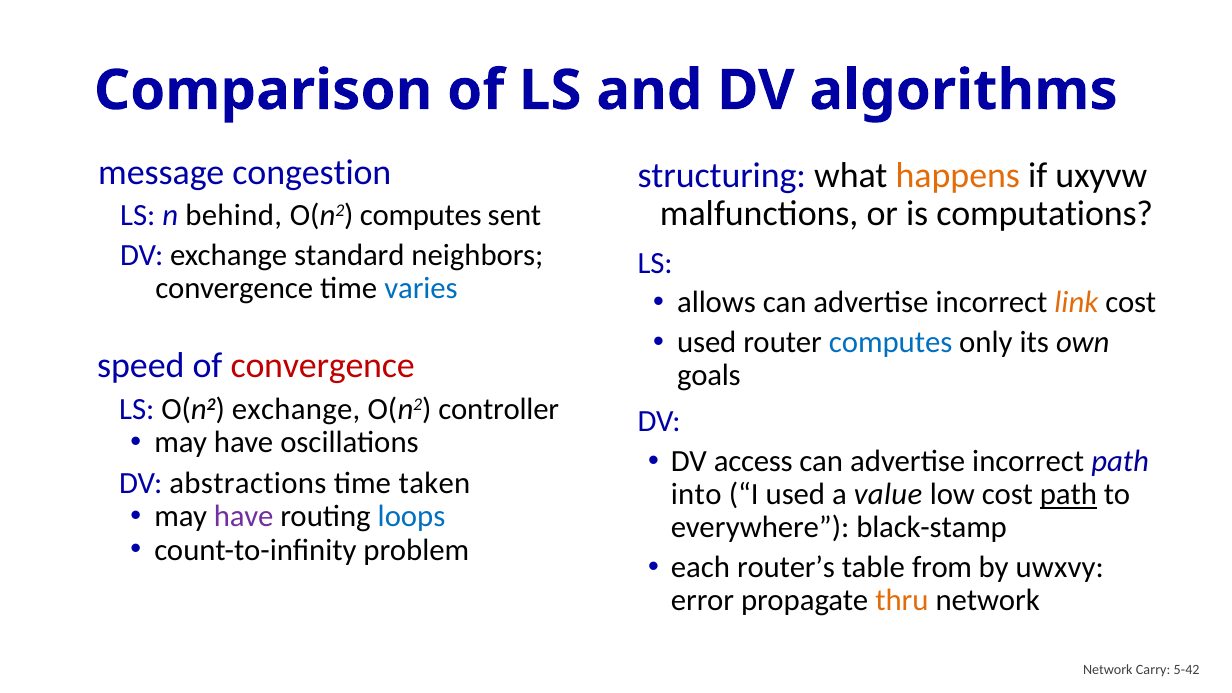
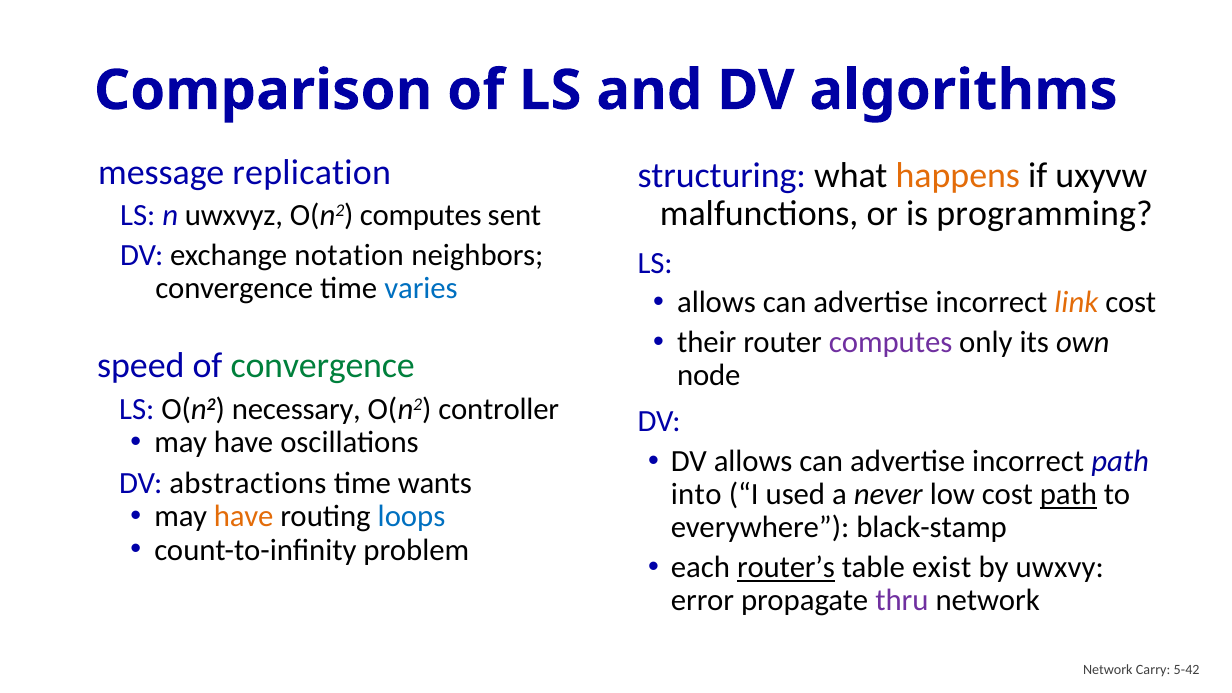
congestion: congestion -> replication (312, 173)
computations: computations -> programming (1045, 214)
behind: behind -> uwxvyz (234, 216)
standard: standard -> notation (349, 255)
used: used -> their (707, 342)
computes colour: blue -> purple (891, 342)
convergence colour: red -> green (323, 365)
goals: goals -> node (709, 375)
O(n2 exchange: exchange -> necessary (296, 409)
DV access: access -> allows (753, 461)
taken: taken -> wants (435, 483)
value: value -> never (888, 494)
have colour: purple -> orange (244, 517)
router’s underline: none -> present (786, 567)
from: from -> exist (942, 567)
thru colour: orange -> purple (902, 601)
